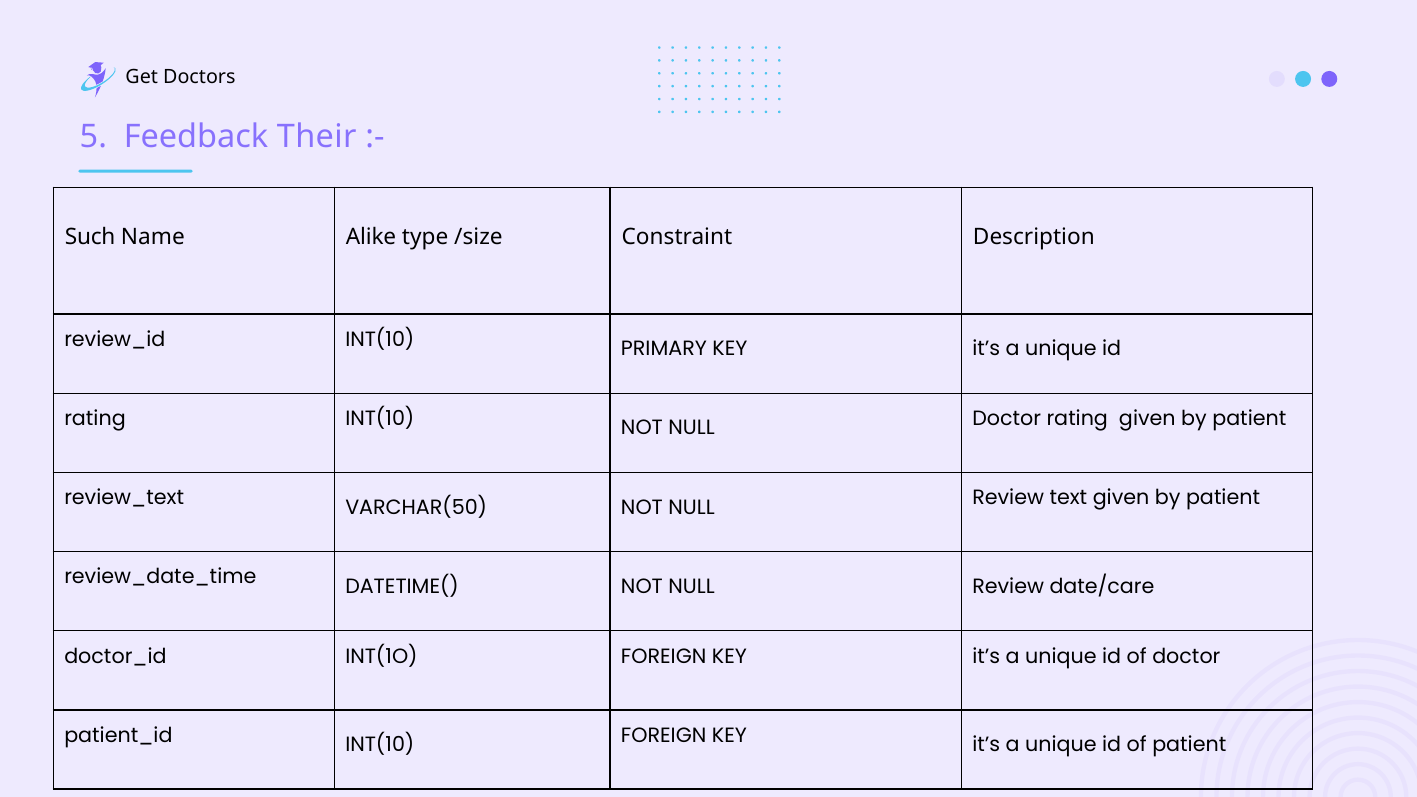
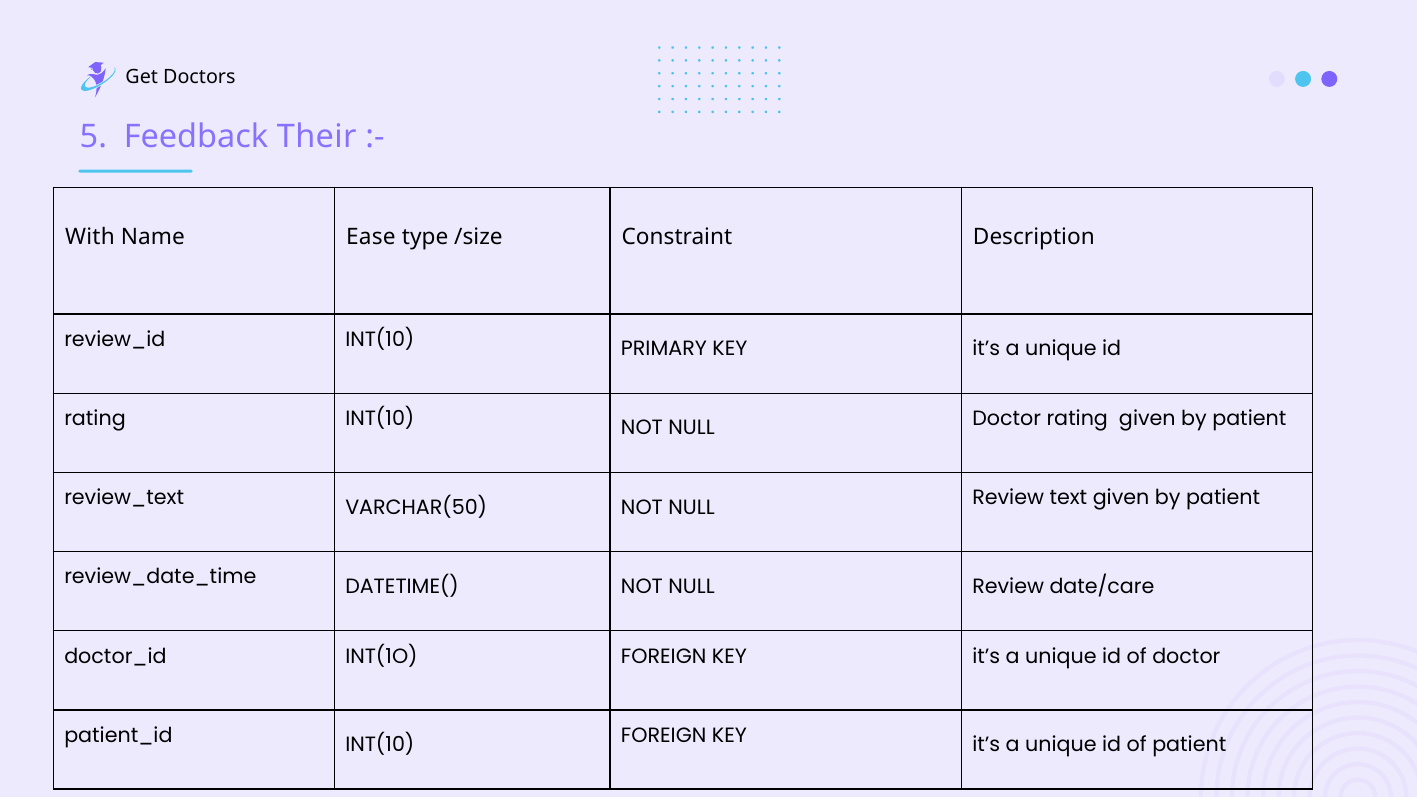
Such: Such -> With (90, 237)
Alike: Alike -> Ease (371, 237)
